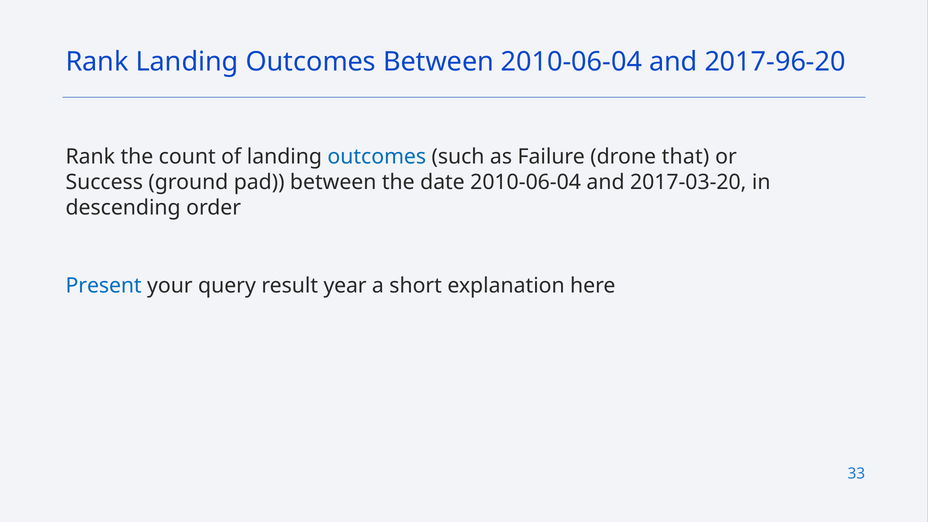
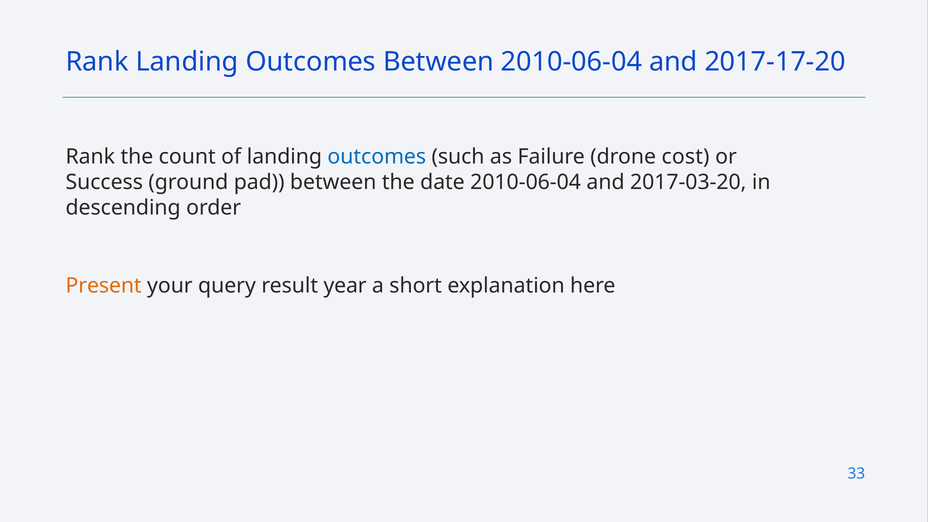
2017-96-20: 2017-96-20 -> 2017-17-20 (775, 62)
that: that -> cost (686, 157)
Present colour: blue -> orange (104, 286)
